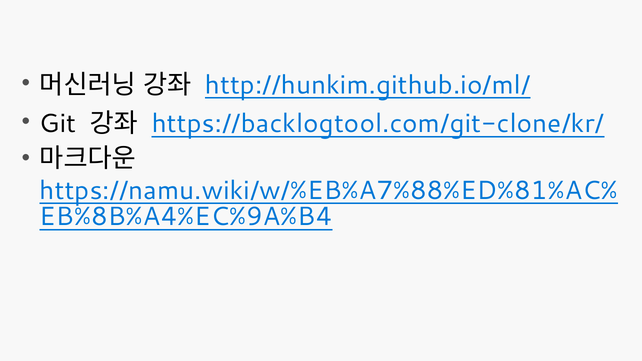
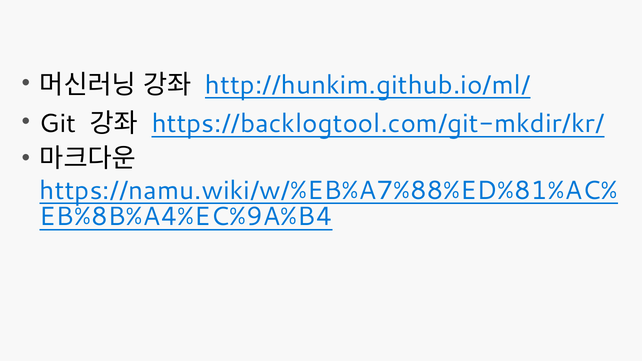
https://backlogtool.com/git-clone/kr/: https://backlogtool.com/git-clone/kr/ -> https://backlogtool.com/git-mkdir/kr/ (378, 123)
